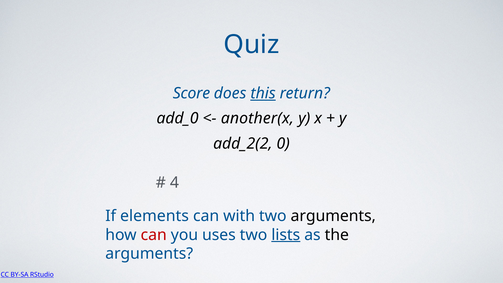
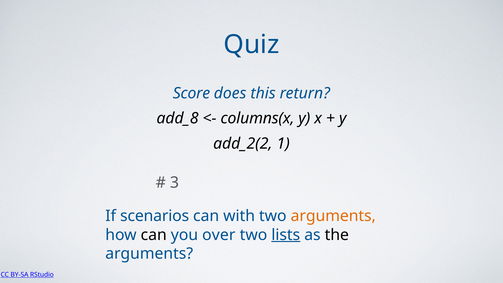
this underline: present -> none (263, 93)
add_0: add_0 -> add_8 (178, 118)
another(x: another(x -> columns(x (257, 118)
0: 0 -> 1 (283, 144)
4: 4 -> 3 (174, 183)
elements: elements -> scenarios (155, 216)
arguments colour: black -> orange (333, 216)
can colour: red -> black (154, 235)
uses: uses -> over (219, 235)
